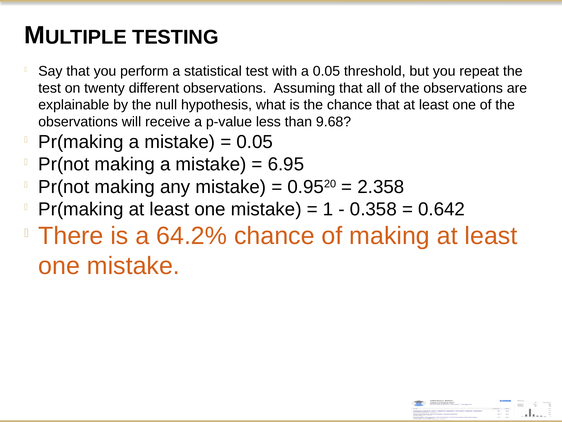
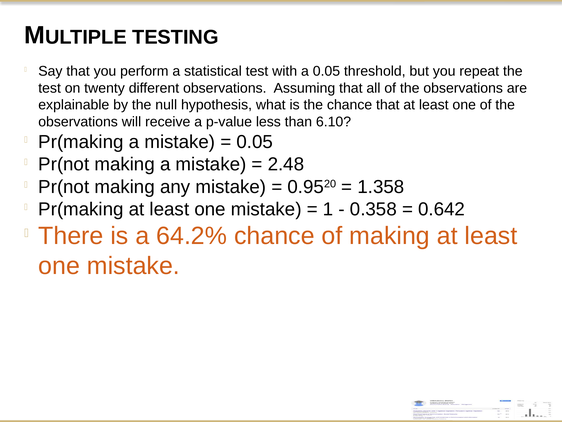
9.68: 9.68 -> 6.10 (334, 122)
6.95: 6.95 -> 2.48 (286, 164)
2.358: 2.358 -> 1.358 (381, 187)
